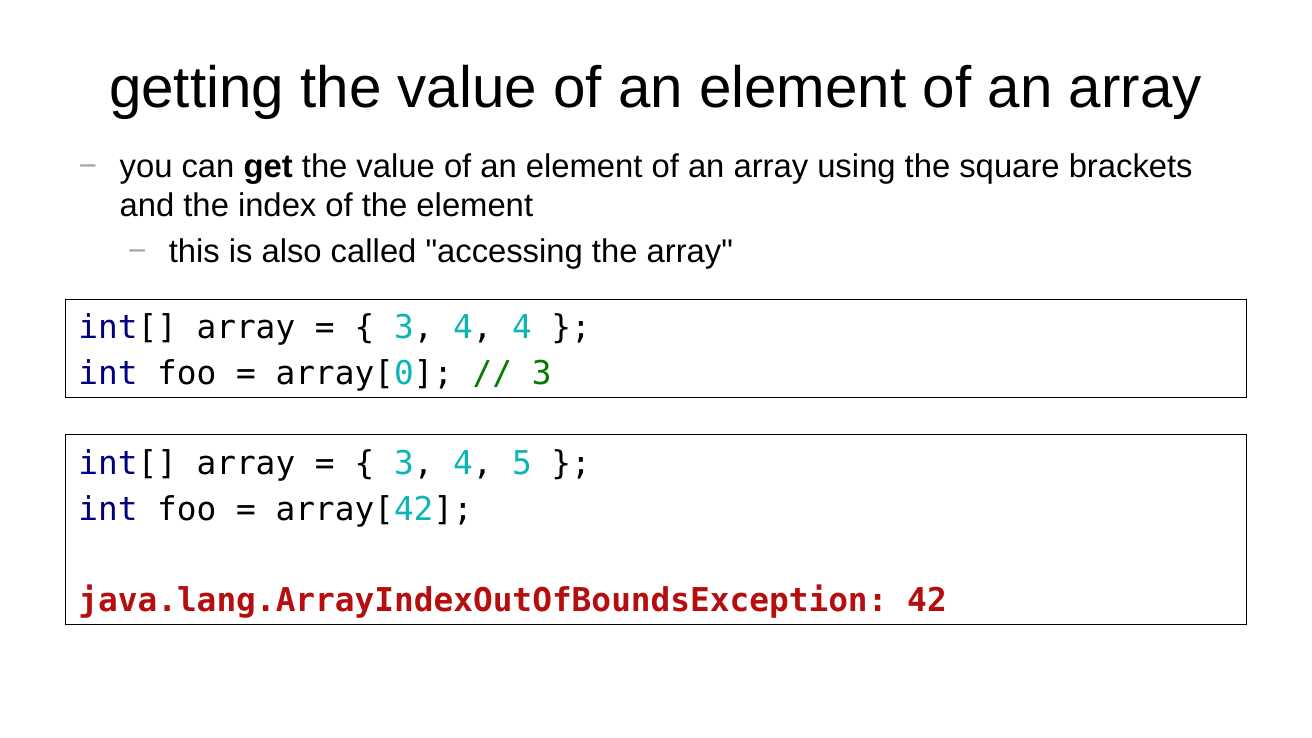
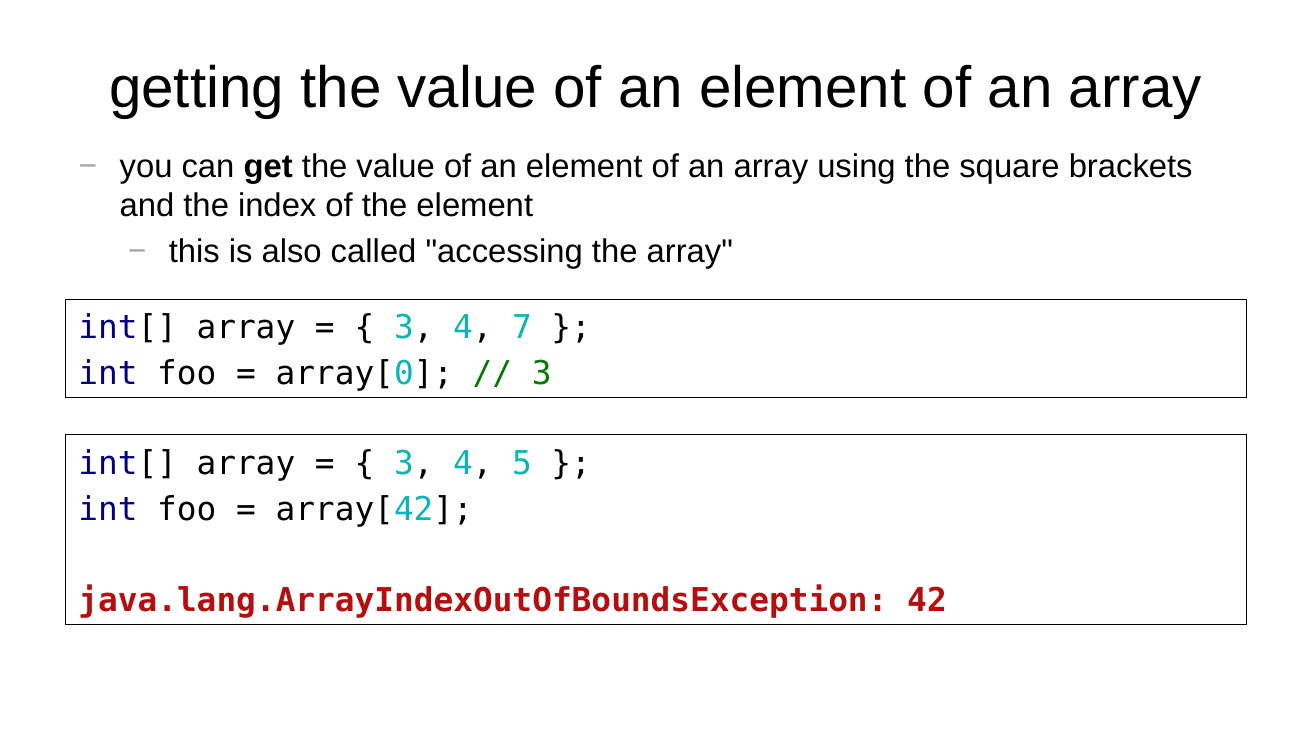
4 4: 4 -> 7 (522, 328)
